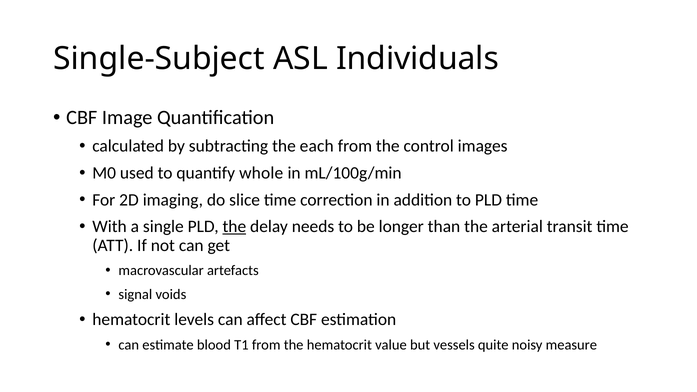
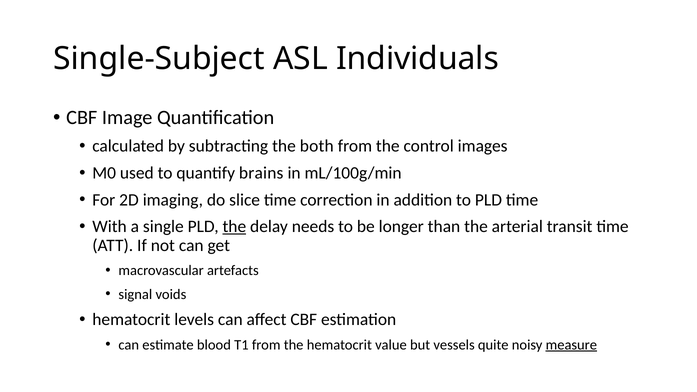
each: each -> both (317, 146)
whole: whole -> brains (261, 173)
measure underline: none -> present (571, 345)
